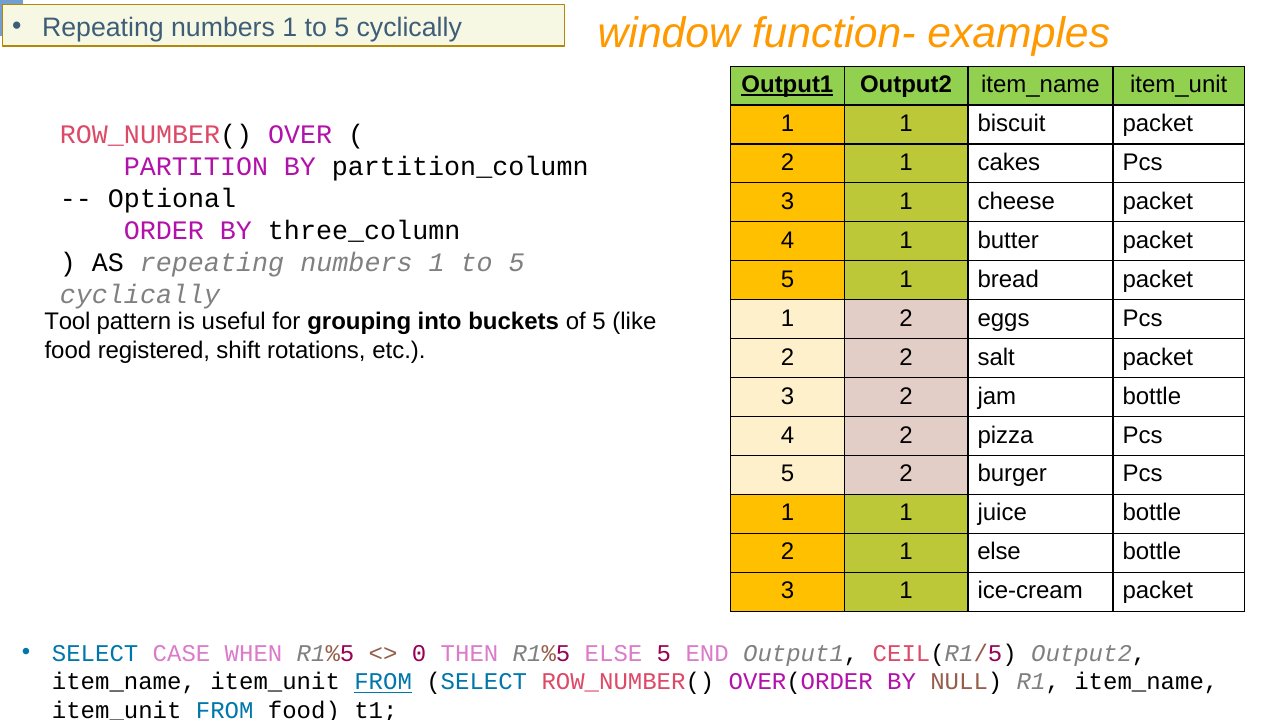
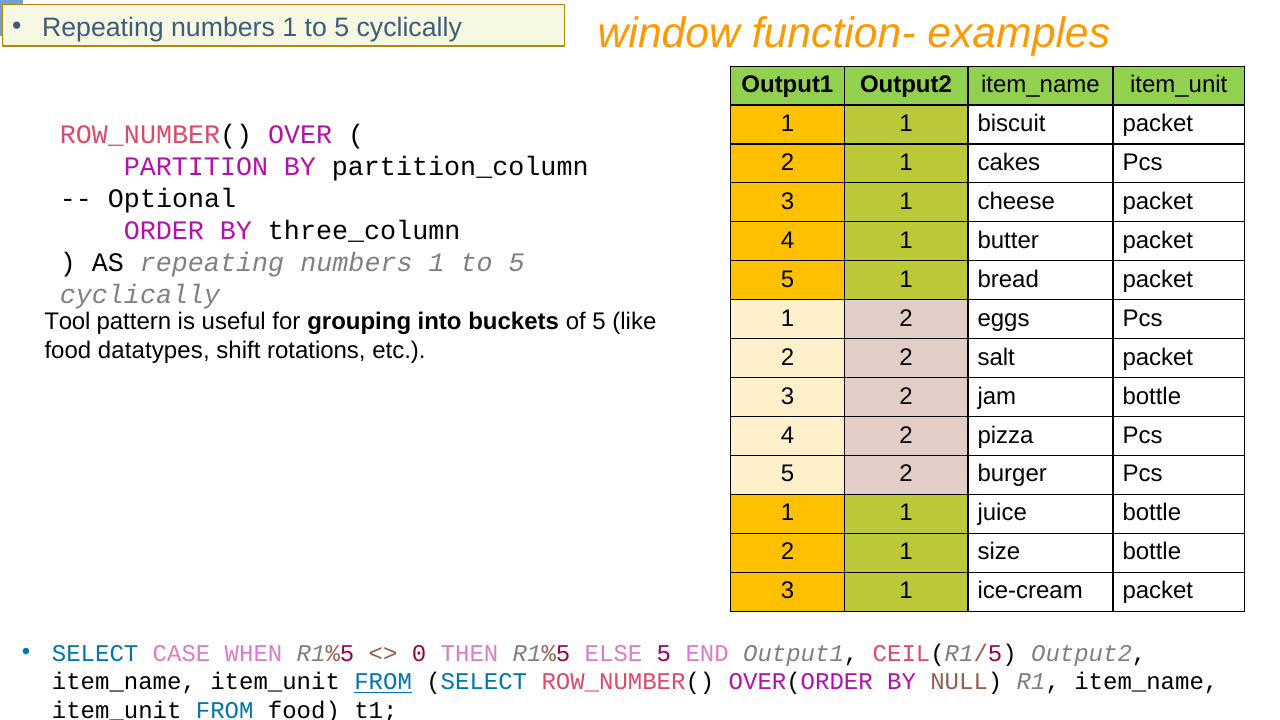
Output1 underline: present -> none (787, 85)
registered: registered -> datatypes (154, 351)
1 else: else -> size (999, 552)
